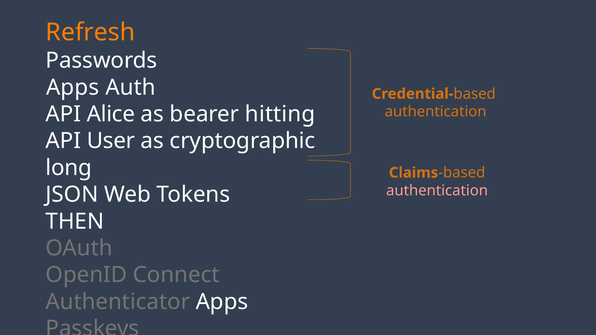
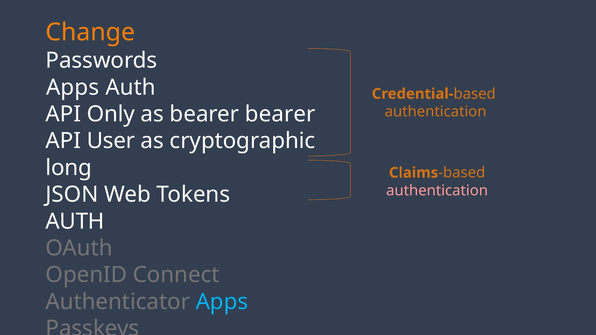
Refresh: Refresh -> Change (90, 32)
Alice: Alice -> Only (111, 114)
bearer hitting: hitting -> bearer (280, 114)
THEN: THEN -> AUTH (75, 221)
Apps colour: white -> light blue (222, 302)
